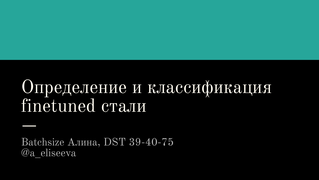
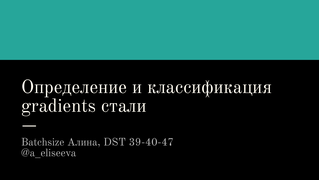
finetuned: finetuned -> gradients (59, 105)
39-40-75: 39-40-75 -> 39-40-47 (151, 142)
